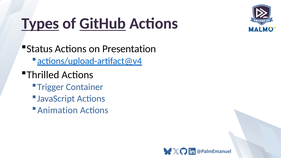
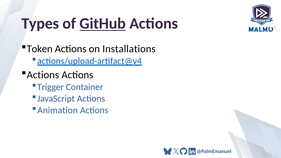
Types underline: present -> none (40, 24)
Status: Status -> Token (40, 49)
Presentation: Presentation -> Installations (129, 49)
Thrilled: Thrilled -> Actions (43, 75)
